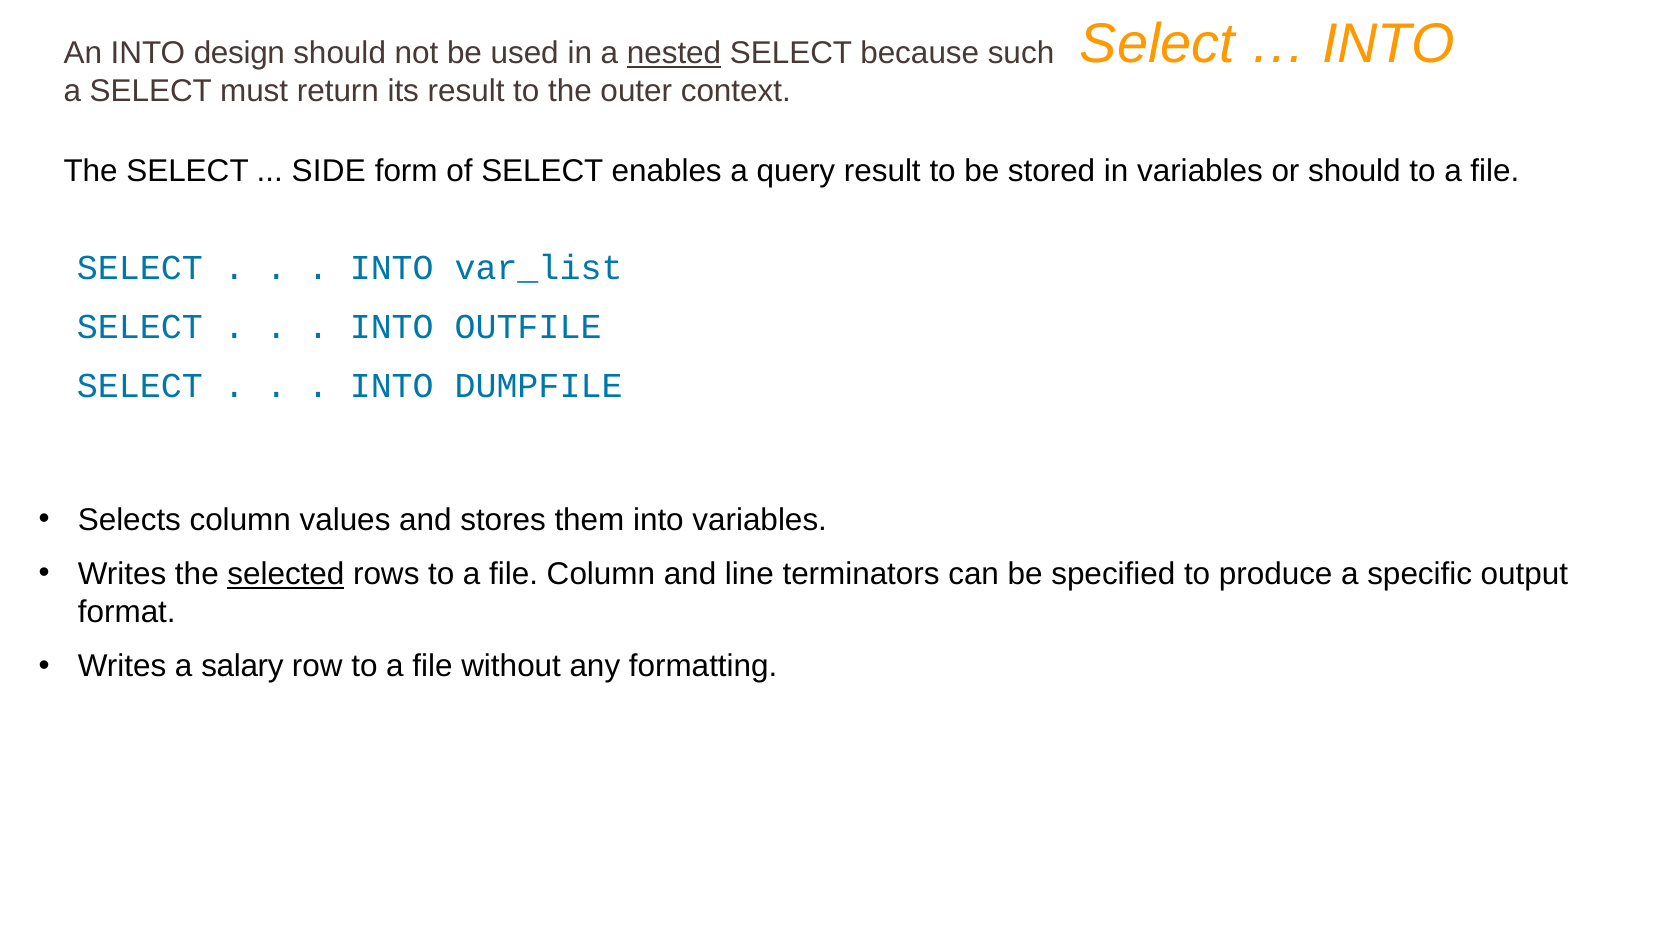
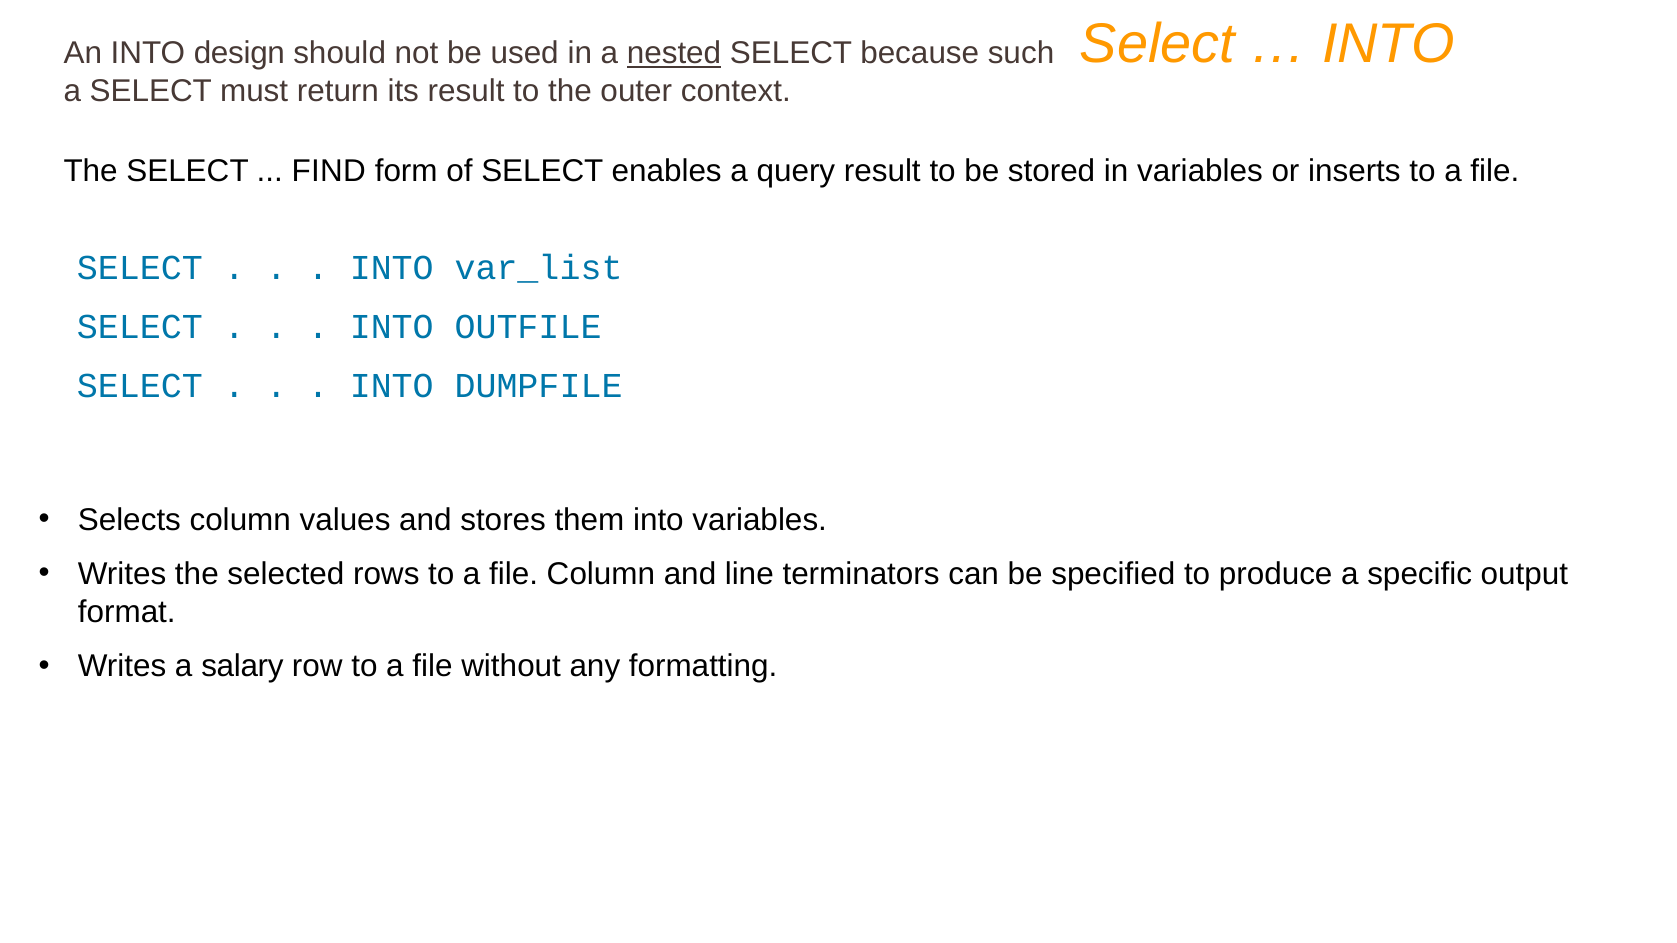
SIDE: SIDE -> FIND (329, 171)
or should: should -> inserts (1354, 171)
selected underline: present -> none (286, 574)
